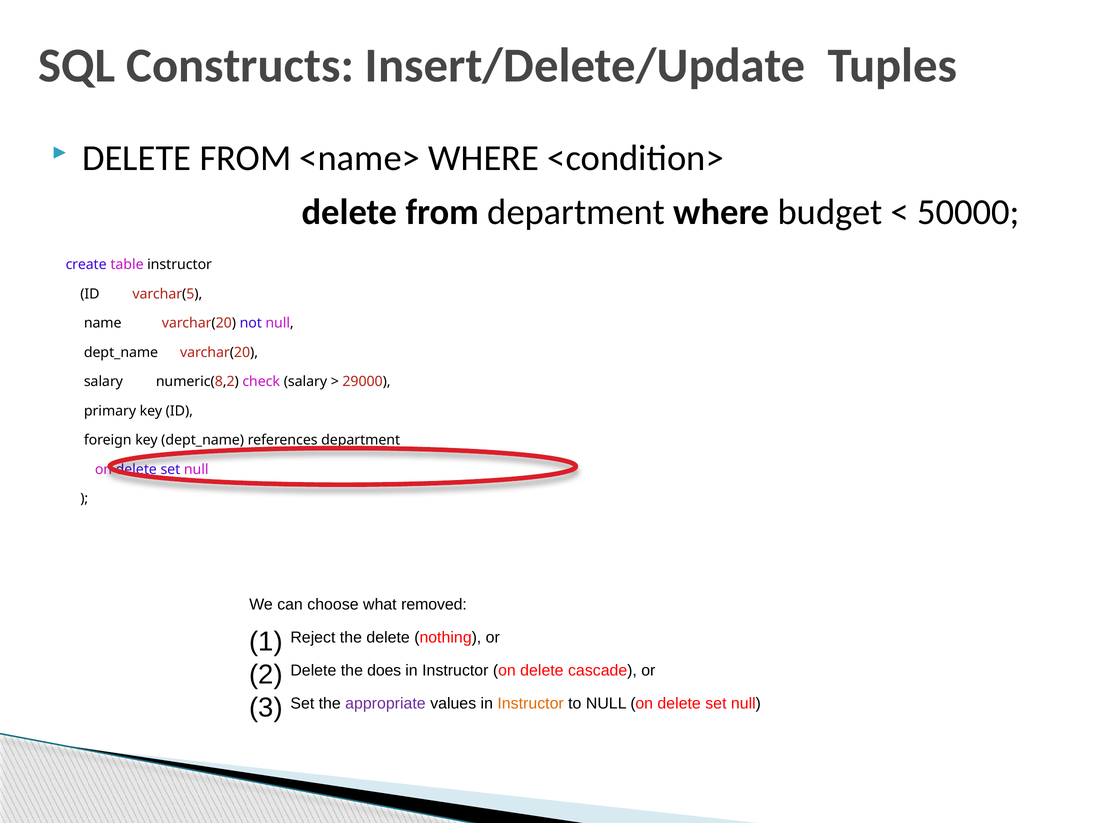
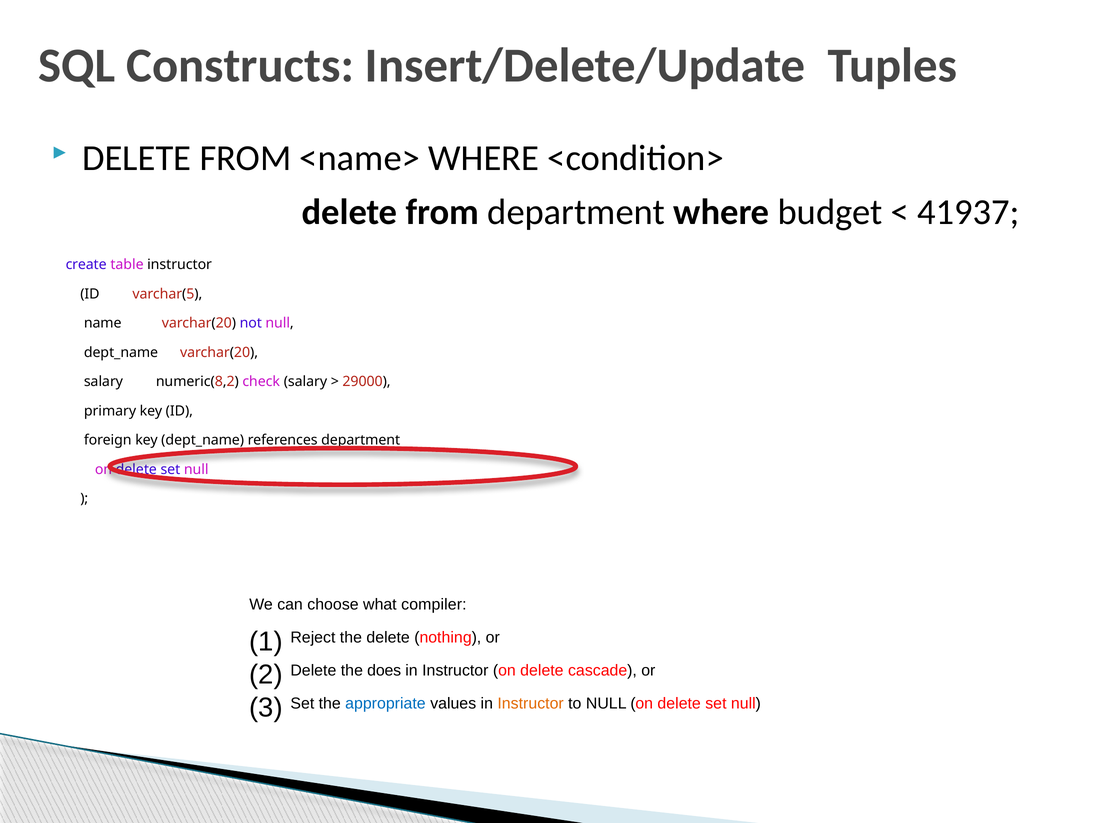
50000: 50000 -> 41937 (968, 212)
removed: removed -> compiler (434, 604)
appropriate colour: purple -> blue (385, 703)
